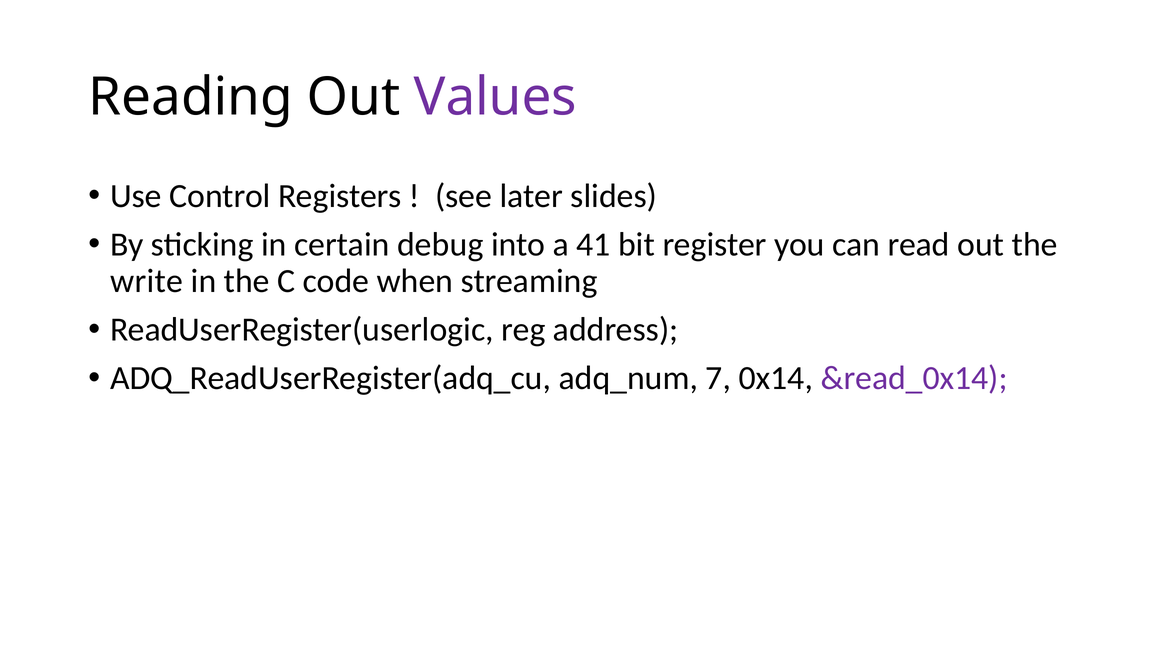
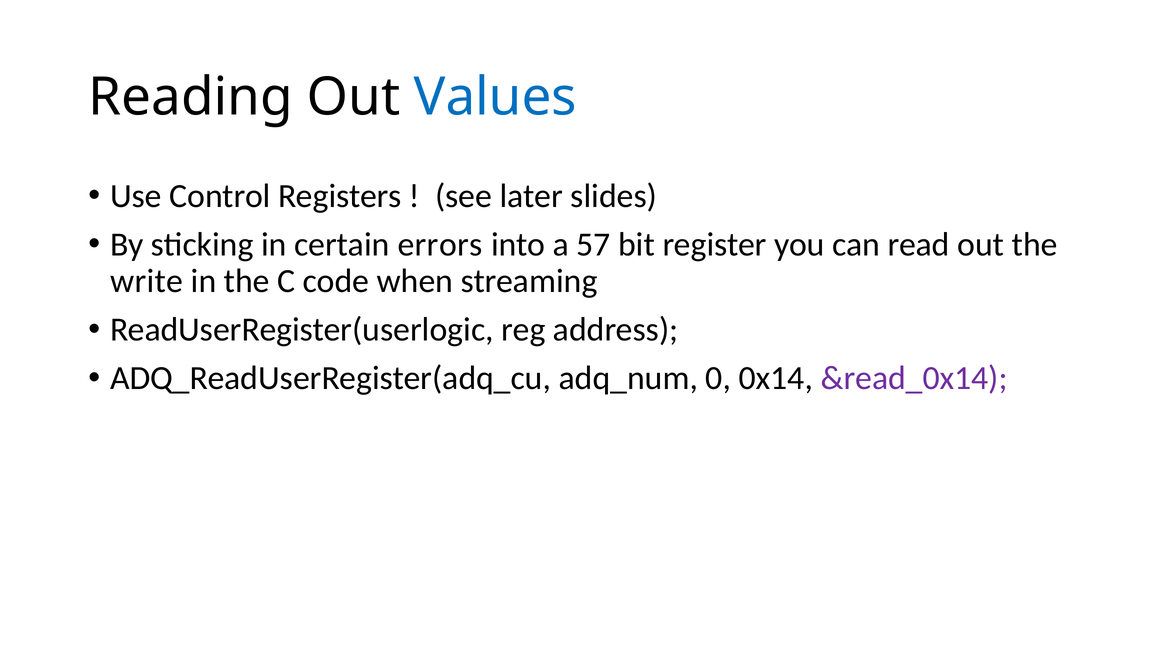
Values colour: purple -> blue (495, 97)
debug: debug -> errors (440, 245)
41: 41 -> 57 (593, 245)
7: 7 -> 0 (718, 378)
